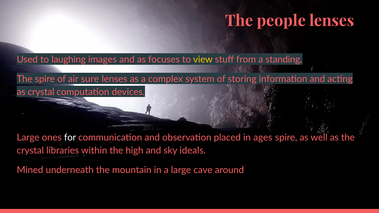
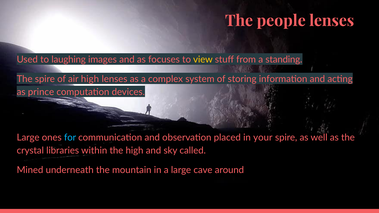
air sure: sure -> high (90, 79)
as crystal: crystal -> prince (41, 92)
for colour: white -> light blue (70, 138)
ages: ages -> your (263, 138)
ideals: ideals -> called (193, 151)
